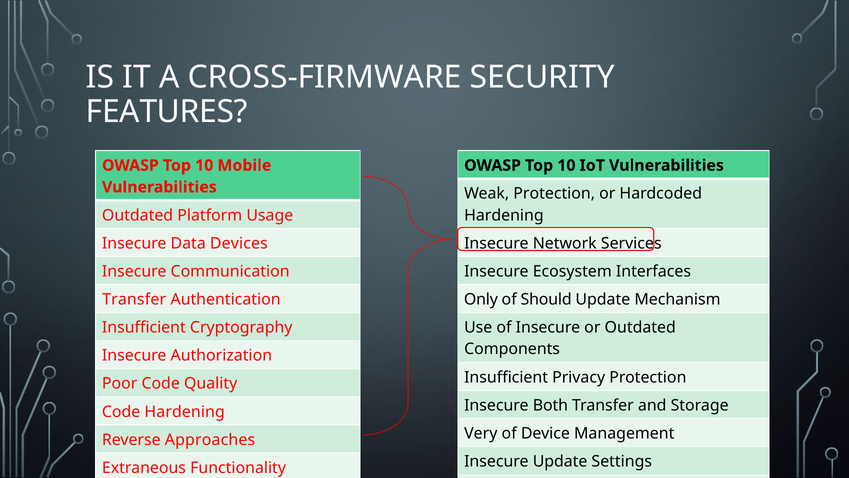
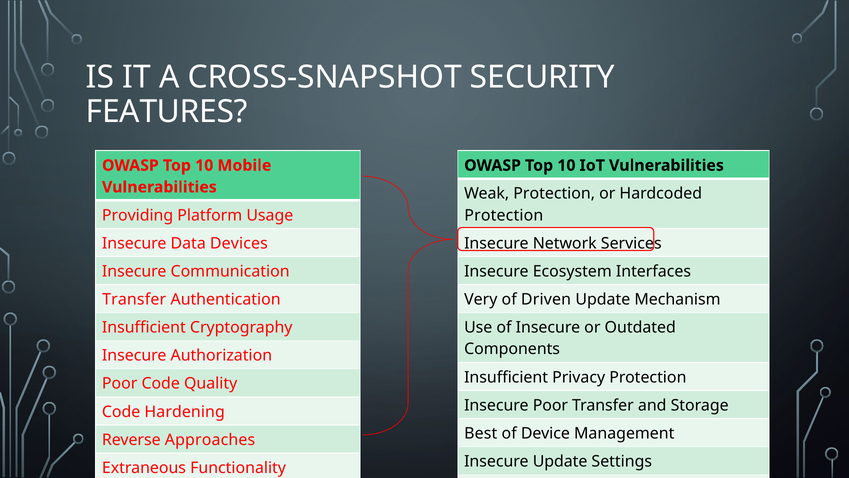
CROSS-FIRMWARE: CROSS-FIRMWARE -> CROSS-SNAPSHOT (325, 77)
Outdated: Outdated -> Providing (138, 215)
Hardening: Hardening -> Protection (504, 215)
Only: Only -> Very (481, 299)
Should: Should -> Driven (546, 299)
Insecure Both: Both -> Poor (550, 405)
Very: Very -> Best (481, 433)
